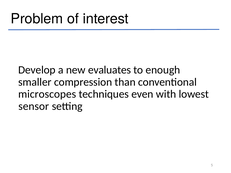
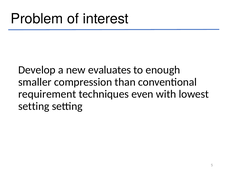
microscopes: microscopes -> requirement (47, 94)
sensor: sensor -> setting (34, 106)
